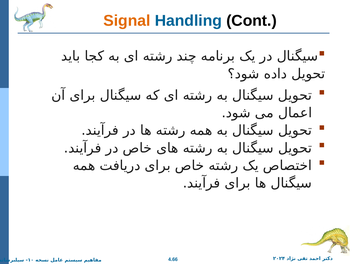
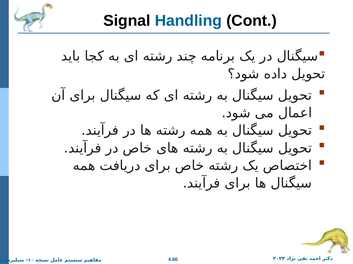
Signal colour: orange -> black (127, 21)
